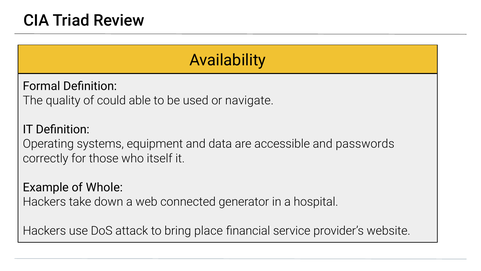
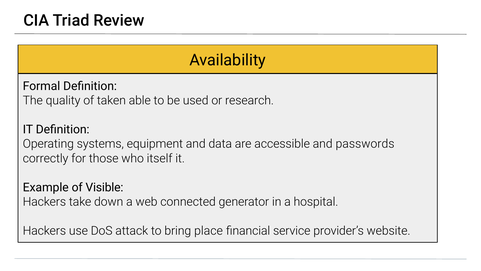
could: could -> taken (111, 101)
navigate: navigate -> research (249, 101)
Whole: Whole -> Visible (104, 187)
